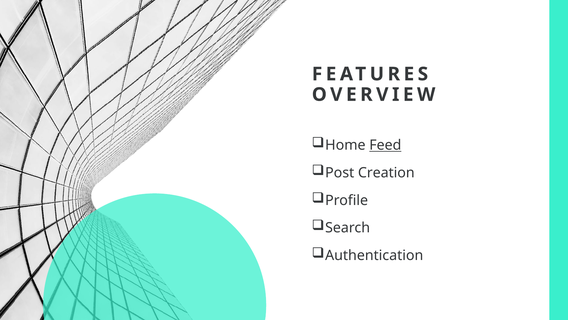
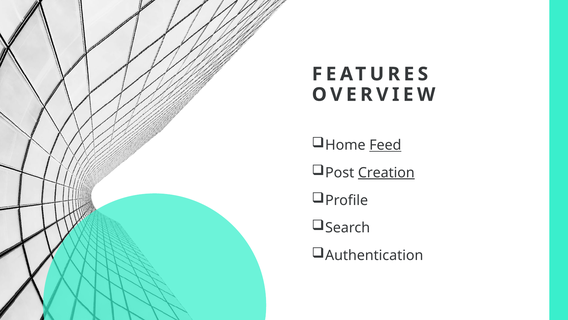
Creation underline: none -> present (386, 173)
